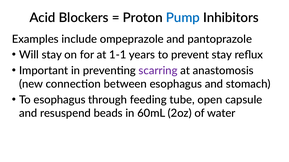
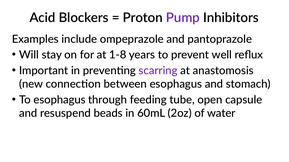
Pump colour: blue -> purple (183, 18)
1-1: 1-1 -> 1-8 (118, 55)
prevent stay: stay -> well (222, 55)
